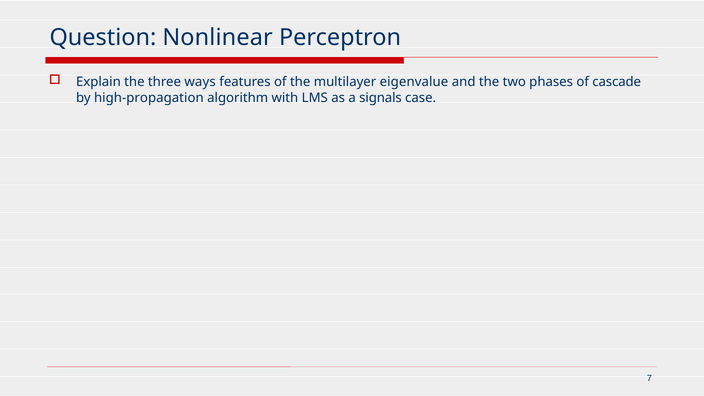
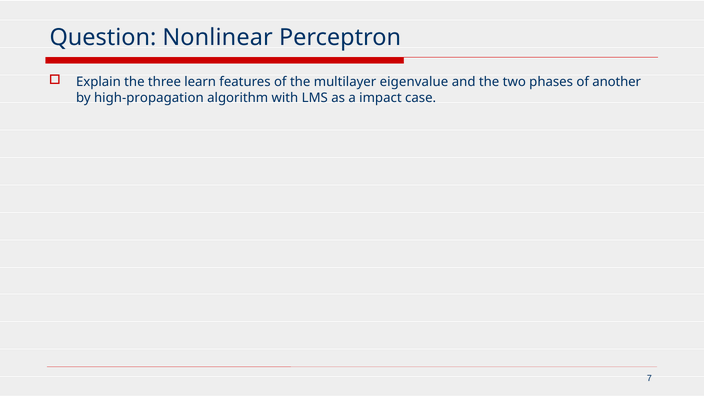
ways: ways -> learn (200, 82)
cascade: cascade -> another (617, 82)
signals: signals -> impact (380, 98)
